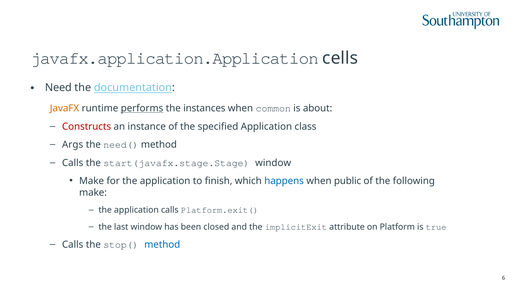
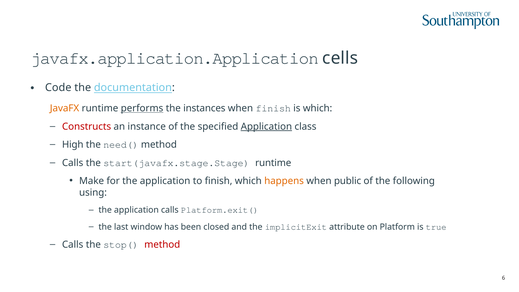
Need: Need -> Code (58, 88)
when common: common -> finish (273, 108)
is about: about -> which (318, 108)
Application underline: none -> present (266, 126)
Args: Args -> High (73, 145)
start(javafx.stage.Stage window: window -> runtime (273, 163)
happens colour: blue -> orange (284, 181)
make: make -> using (93, 193)
method colour: blue -> red (162, 244)
